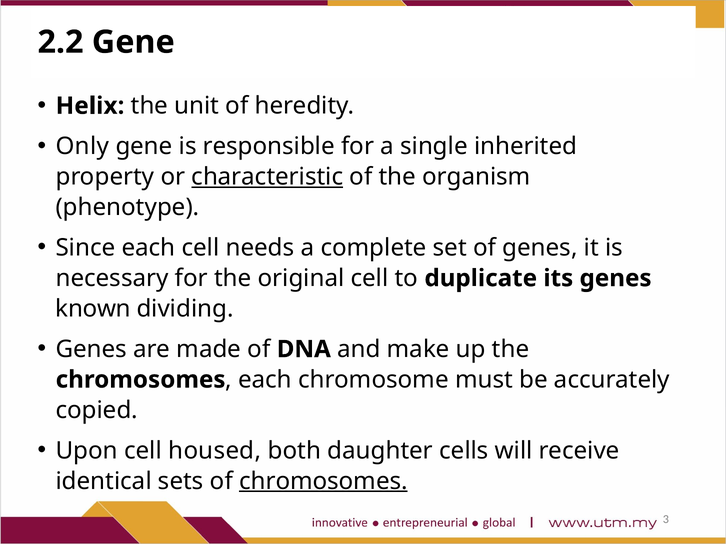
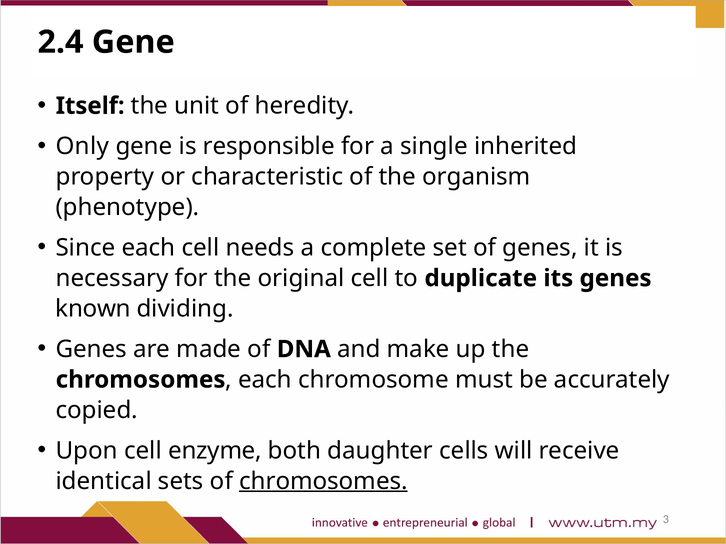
2.2: 2.2 -> 2.4 (60, 42)
Helix: Helix -> Itself (90, 106)
characteristic underline: present -> none (267, 177)
housed: housed -> enzyme (215, 451)
